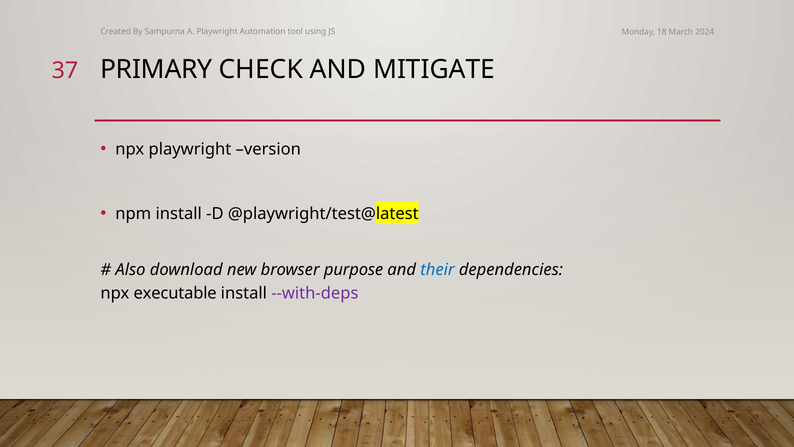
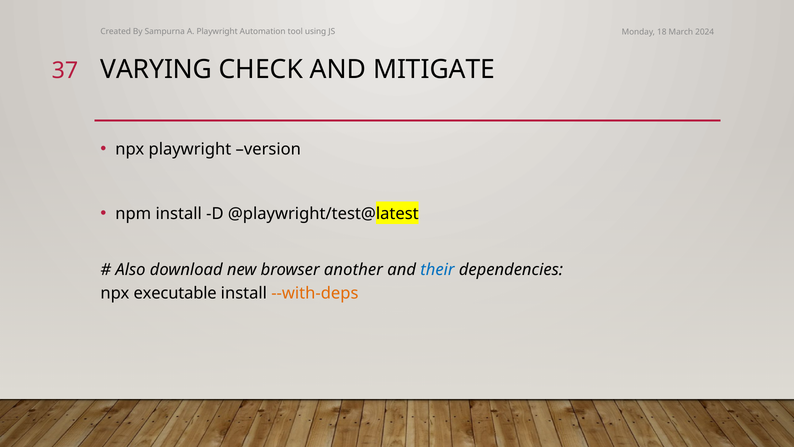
PRIMARY: PRIMARY -> VARYING (156, 70)
purpose: purpose -> another (353, 269)
--with-deps colour: purple -> orange (315, 293)
